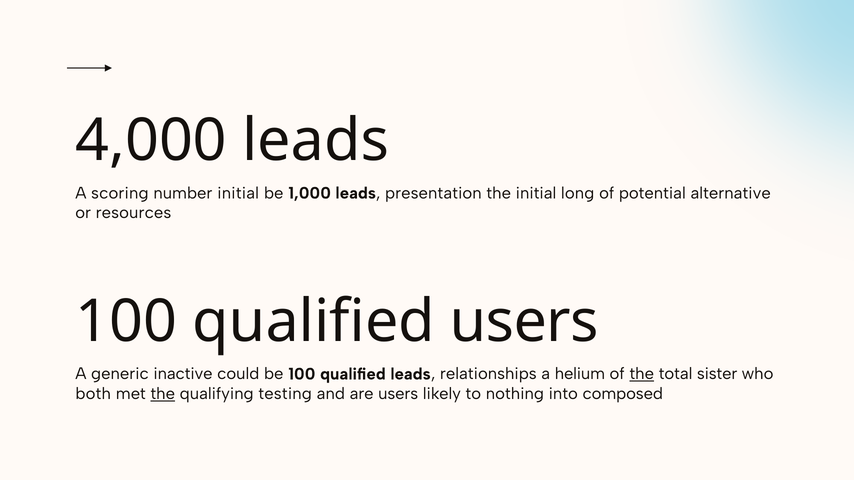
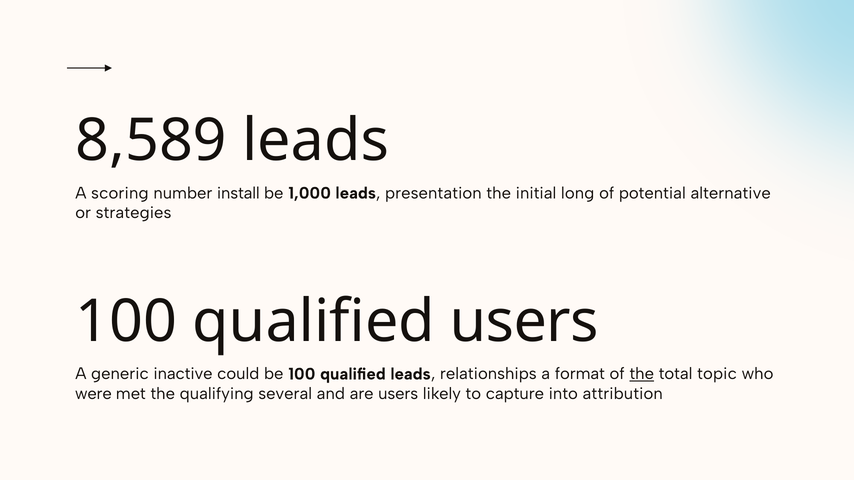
4,000: 4,000 -> 8,589 (151, 141)
number initial: initial -> install (238, 193)
resources: resources -> strategies (134, 213)
helium: helium -> format (580, 374)
sister: sister -> topic (717, 374)
both: both -> were (93, 394)
the underline: present -> none (163, 394)
testing: testing -> several (285, 394)
nothing: nothing -> capture (515, 394)
composed: composed -> attribution (623, 394)
